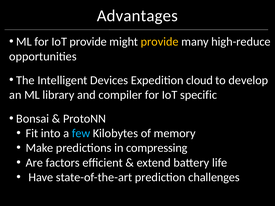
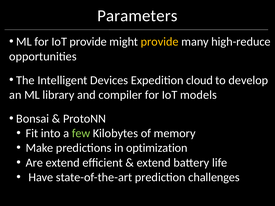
Advantages: Advantages -> Parameters (137, 16)
specific: specific -> models (199, 95)
few colour: light blue -> light green (81, 133)
compressing: compressing -> optimization (157, 148)
Are factors: factors -> extend (63, 163)
